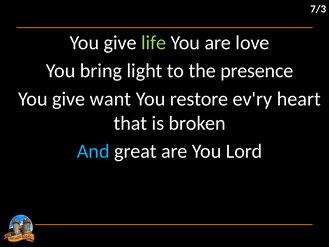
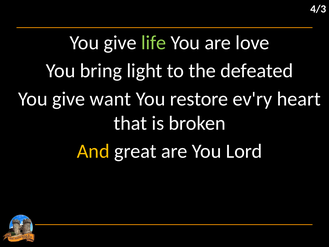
7/3: 7/3 -> 4/3 (318, 9)
presence: presence -> defeated (257, 71)
And colour: light blue -> yellow (93, 151)
